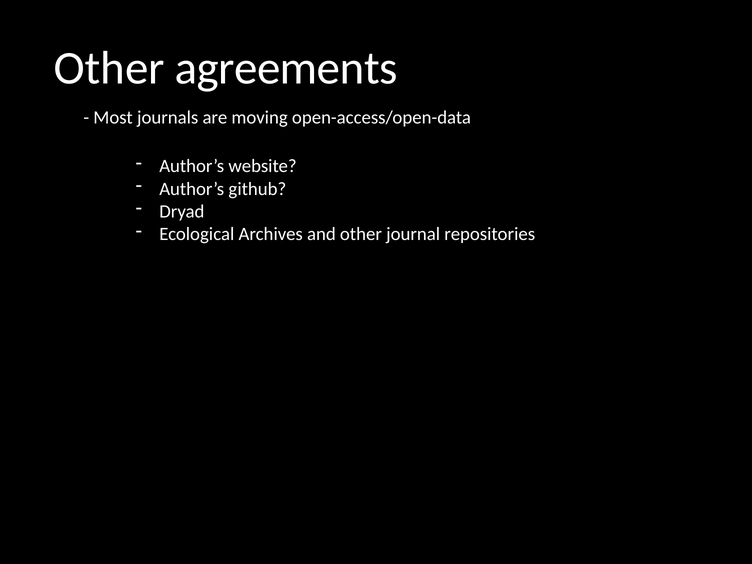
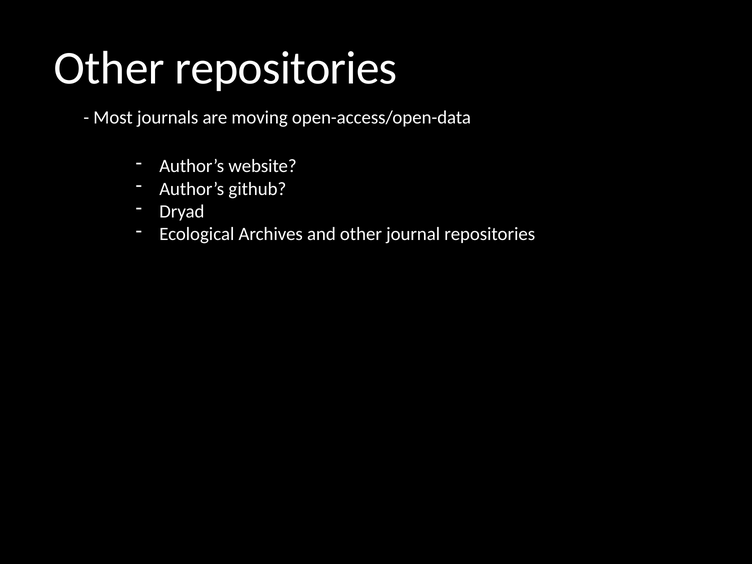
Other agreements: agreements -> repositories (286, 68)
